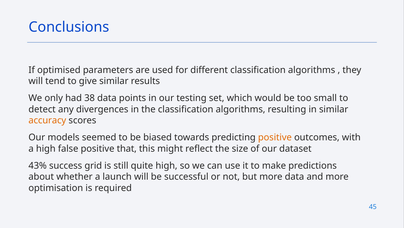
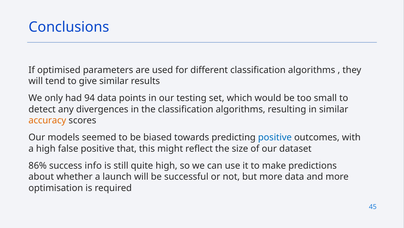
38: 38 -> 94 (90, 98)
positive colour: orange -> blue (275, 137)
43%: 43% -> 86% (38, 165)
grid: grid -> info (93, 165)
